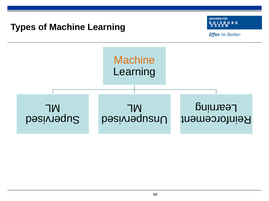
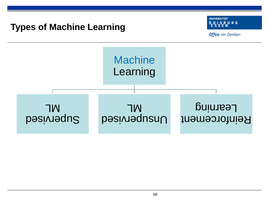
Machine colour: orange -> blue (134, 60)
